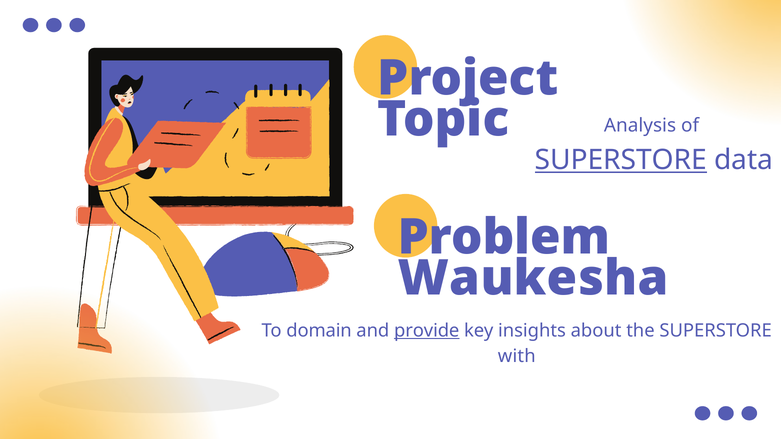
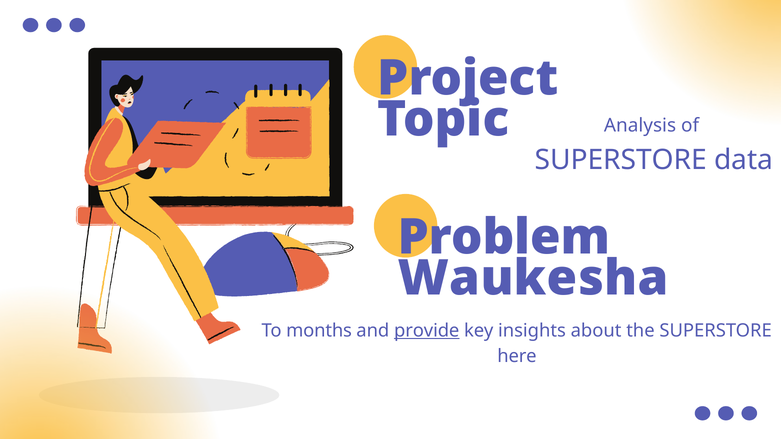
SUPERSTORE underline: present -> none (621, 160)
domain: domain -> months (319, 331)
with: with -> here (517, 357)
